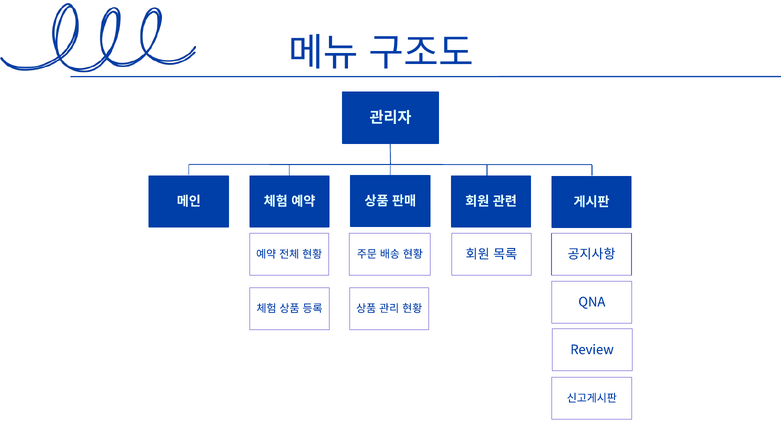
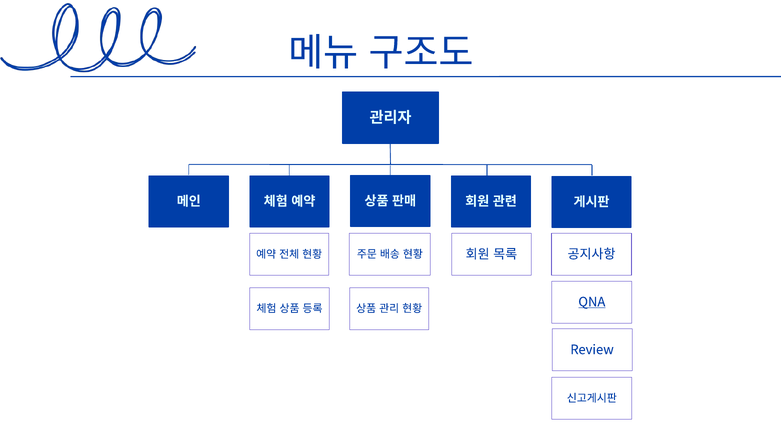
QNA underline: none -> present (592, 302)
